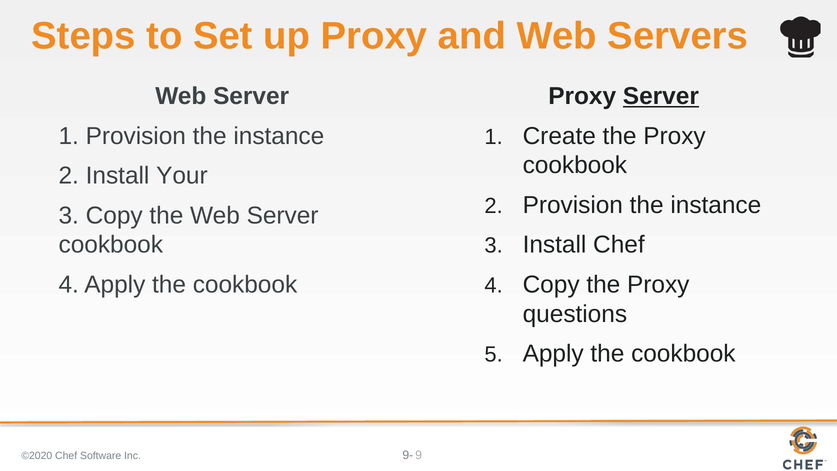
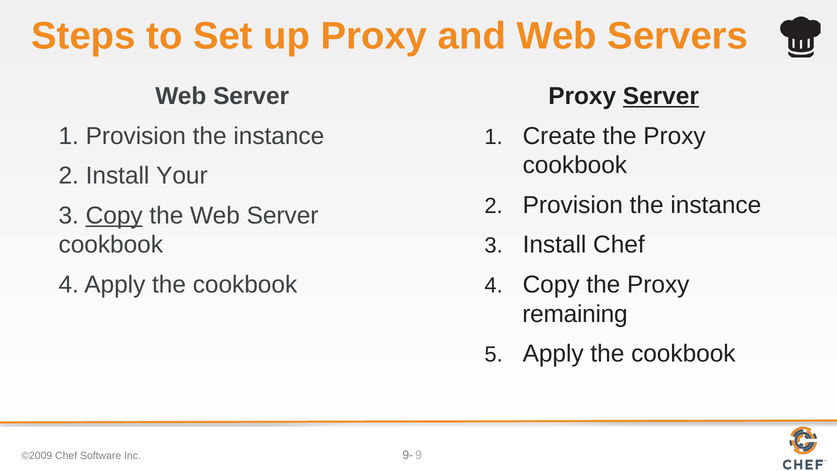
Copy underline: none -> present (114, 215)
questions: questions -> remaining (575, 314)
©2020: ©2020 -> ©2009 (37, 456)
